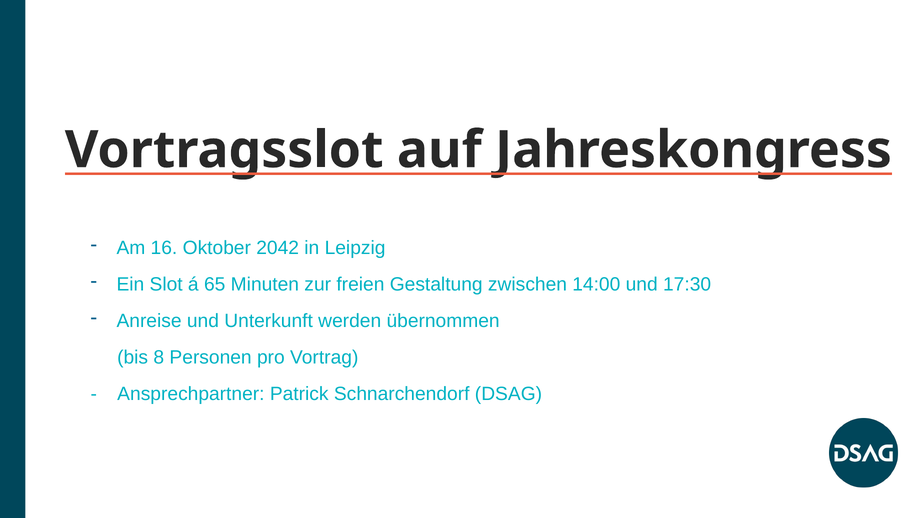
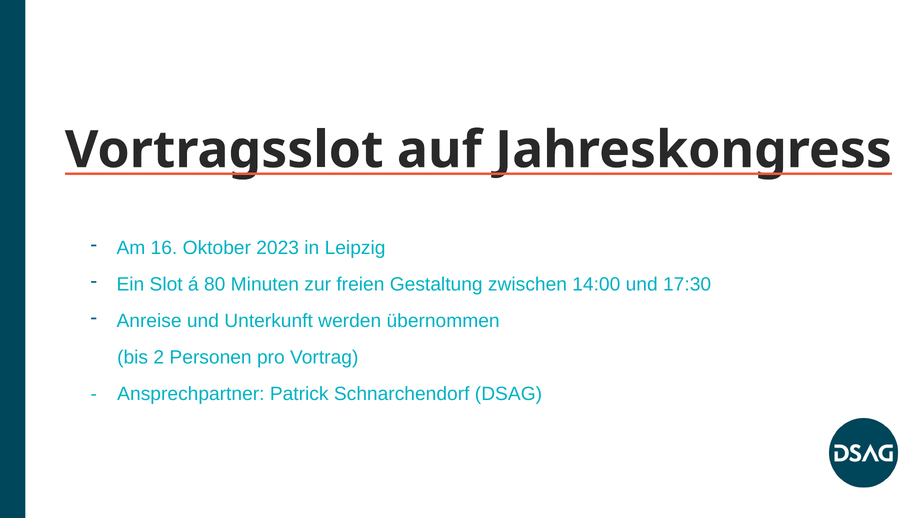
2042: 2042 -> 2023 (278, 248)
65: 65 -> 80 (215, 285)
8: 8 -> 2 (159, 358)
